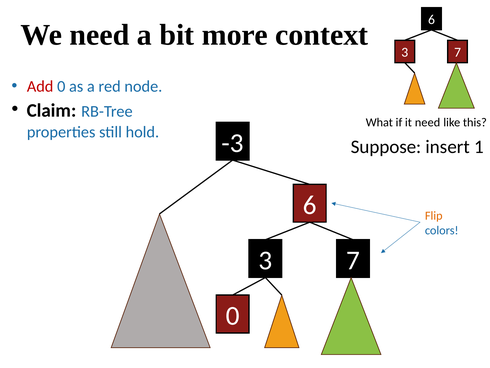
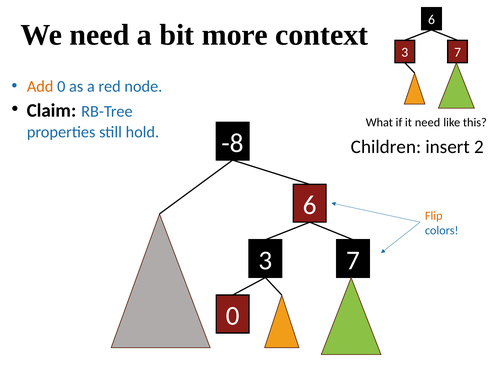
Add colour: red -> orange (40, 86)
-3: -3 -> -8 (233, 143)
Suppose: Suppose -> Children (386, 147)
1: 1 -> 2 (479, 147)
